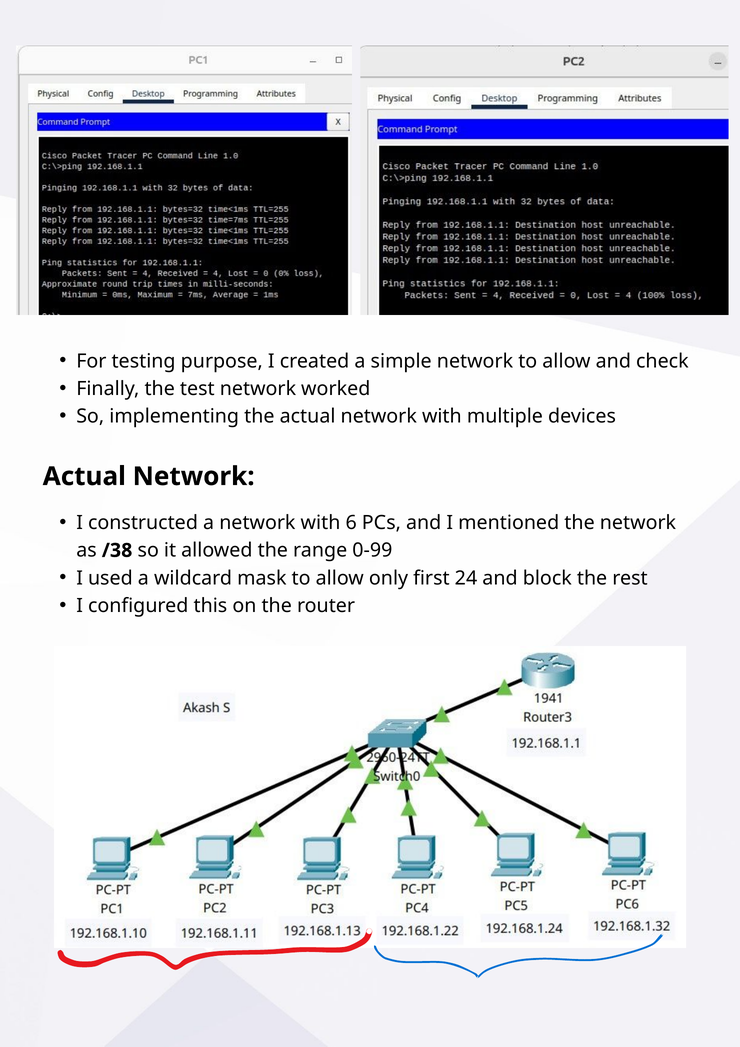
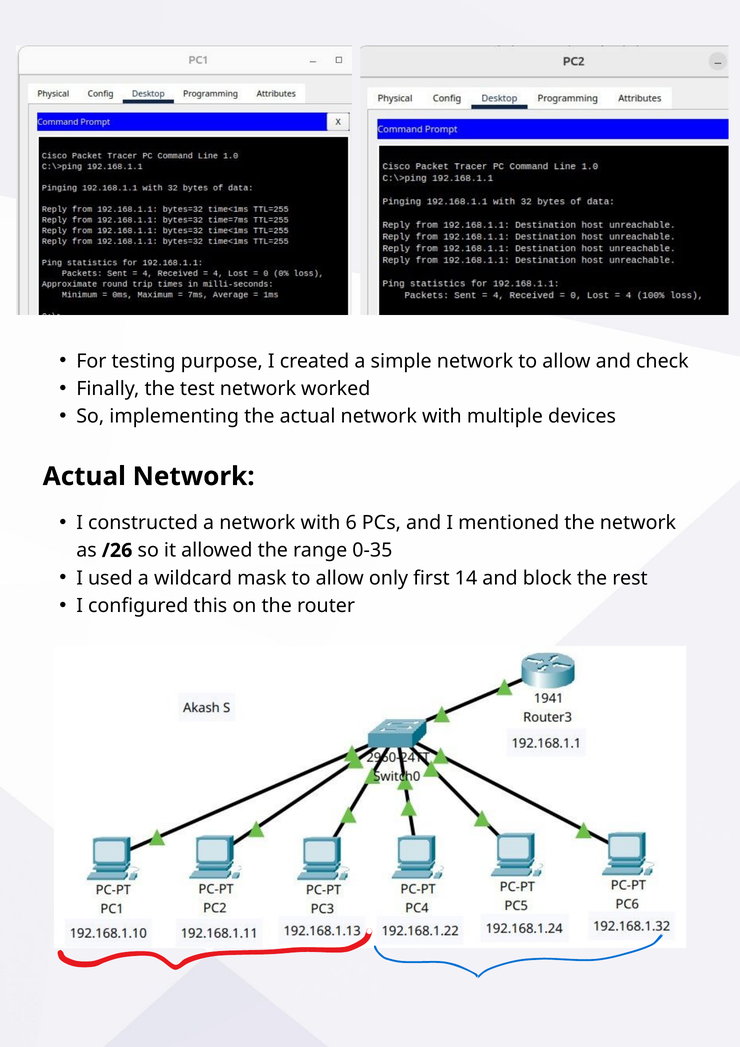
/38: /38 -> /26 (117, 551)
0-99: 0-99 -> 0-35 (372, 551)
24: 24 -> 14 (466, 578)
